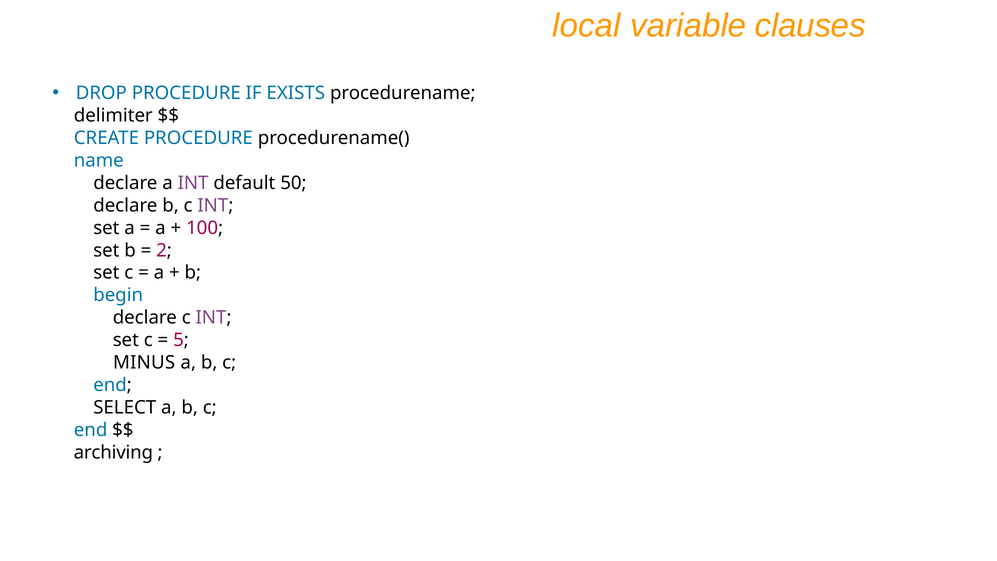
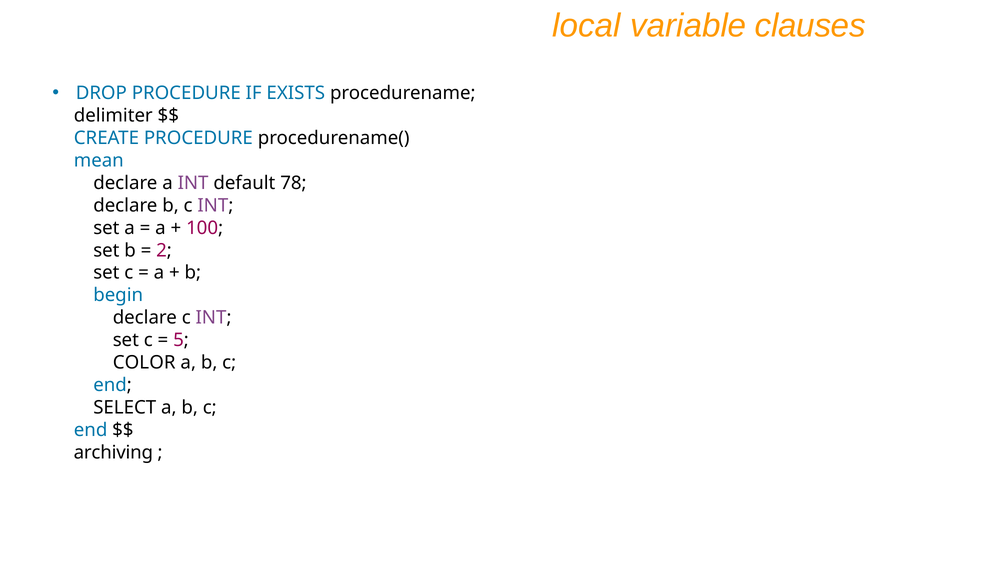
name: name -> mean (99, 161)
50: 50 -> 78 (293, 183)
MINUS: MINUS -> COLOR (144, 362)
